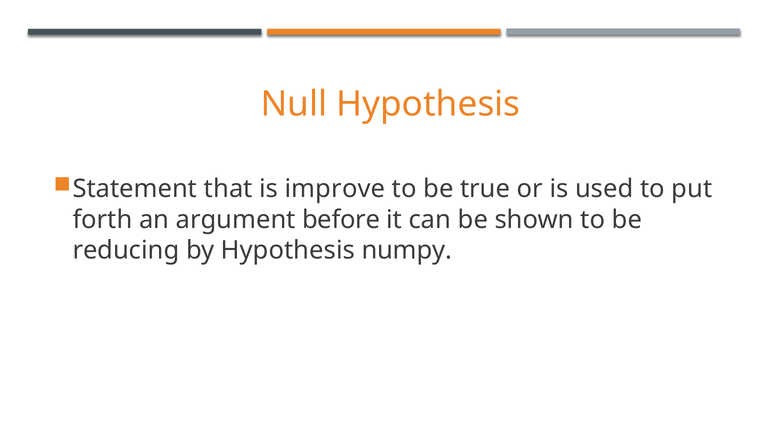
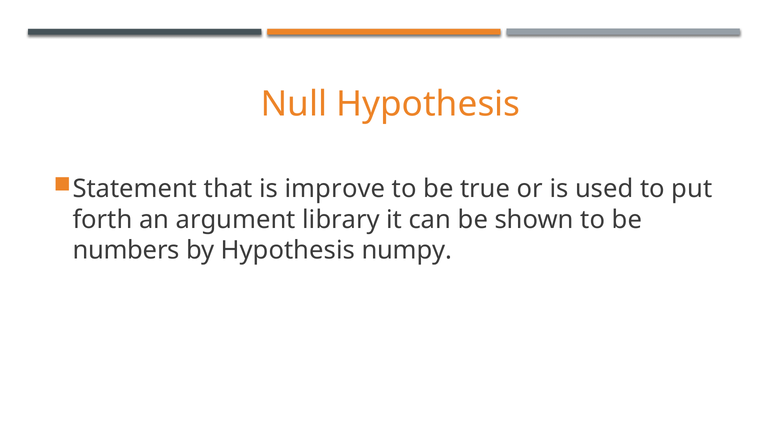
before: before -> library (341, 220)
reducing: reducing -> numbers (126, 250)
